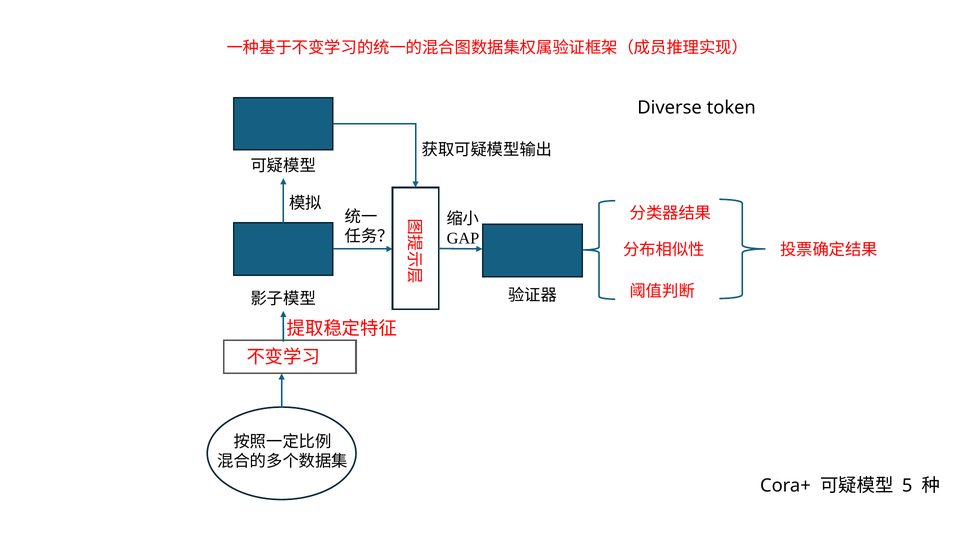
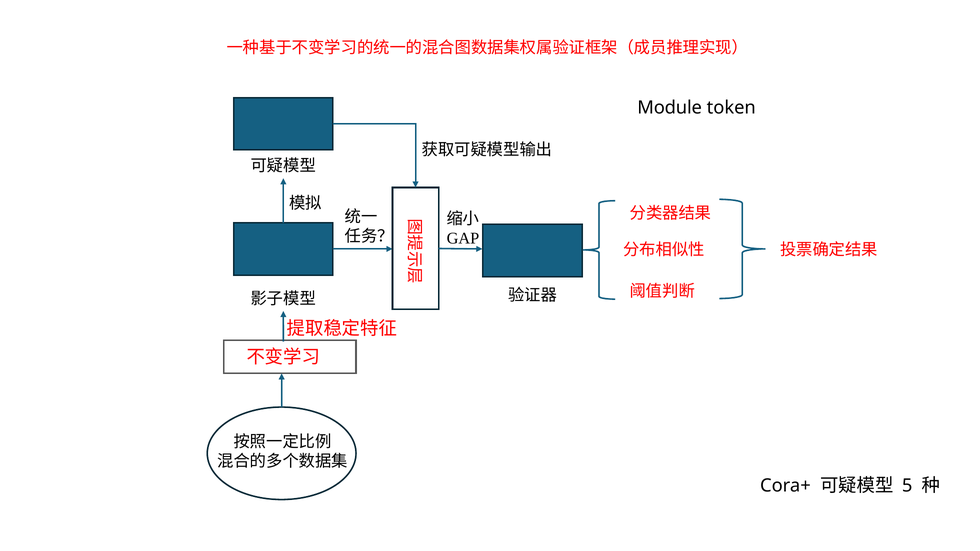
Diverse: Diverse -> Module (670, 108)
